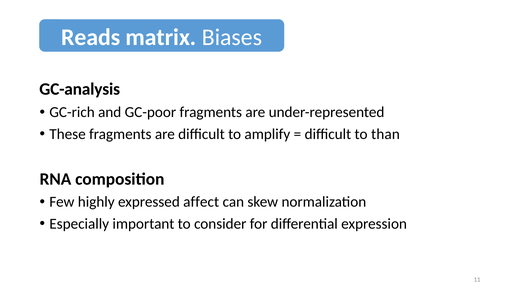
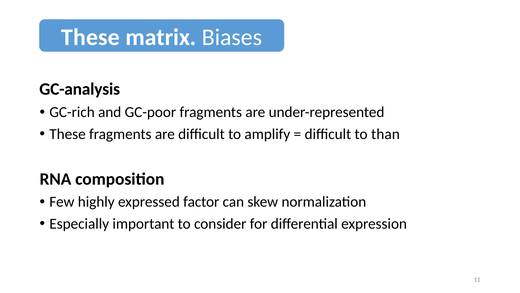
Reads: Reads -> These (91, 37)
affect: affect -> factor (201, 202)
